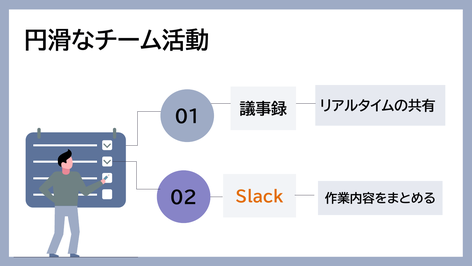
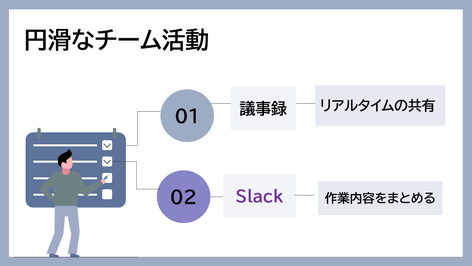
Slack colour: orange -> purple (260, 196)
